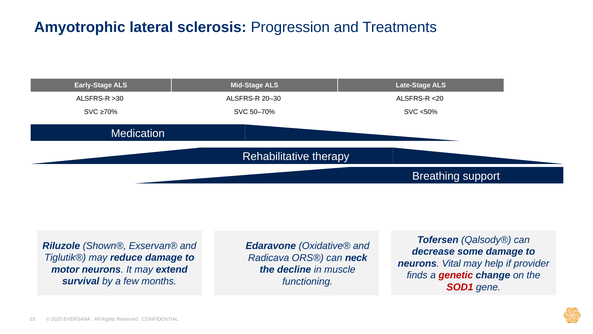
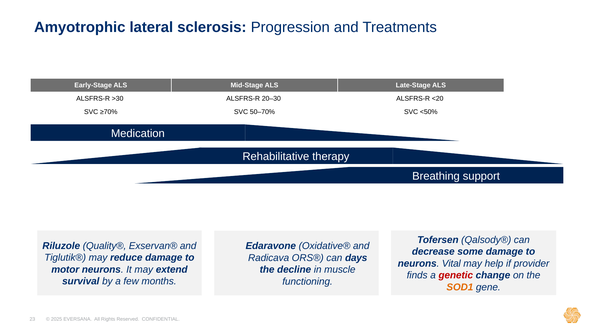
Shown®: Shown® -> Quality® (105, 245)
neck: neck -> days (356, 257)
SOD1 colour: red -> orange (460, 287)
